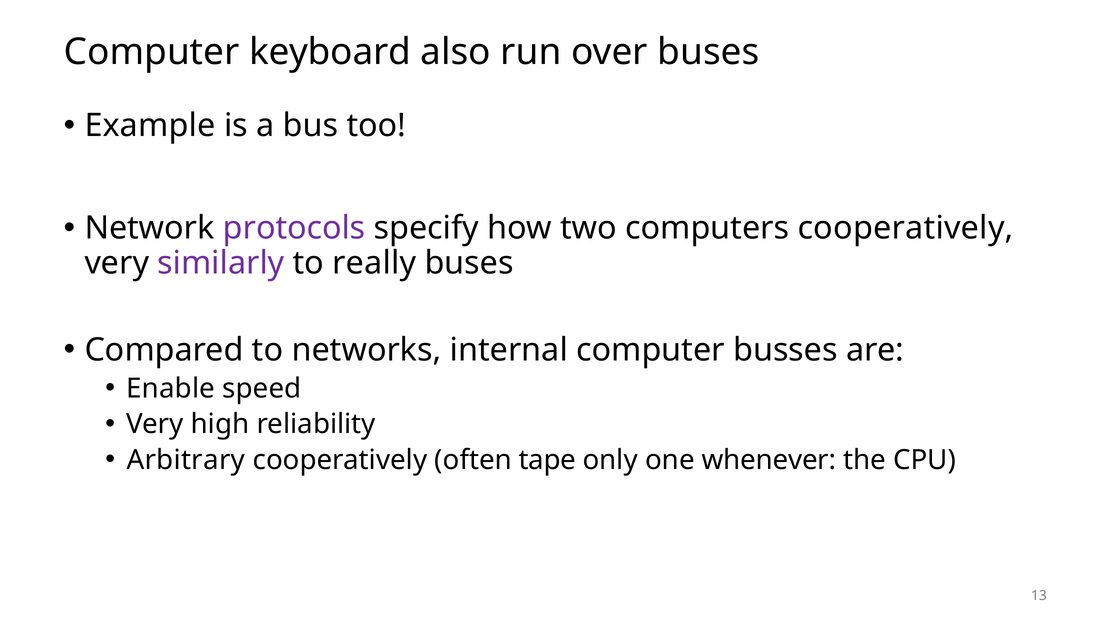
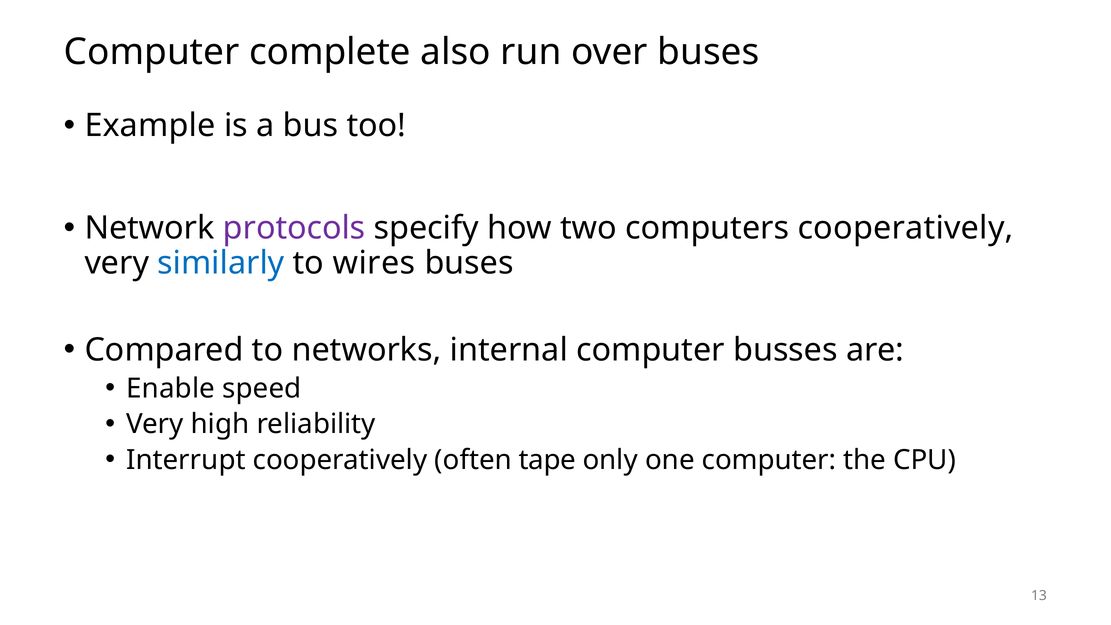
keyboard: keyboard -> complete (330, 52)
similarly colour: purple -> blue (221, 263)
really: really -> wires (374, 263)
Arbitrary: Arbitrary -> Interrupt (186, 460)
one whenever: whenever -> computer (769, 460)
